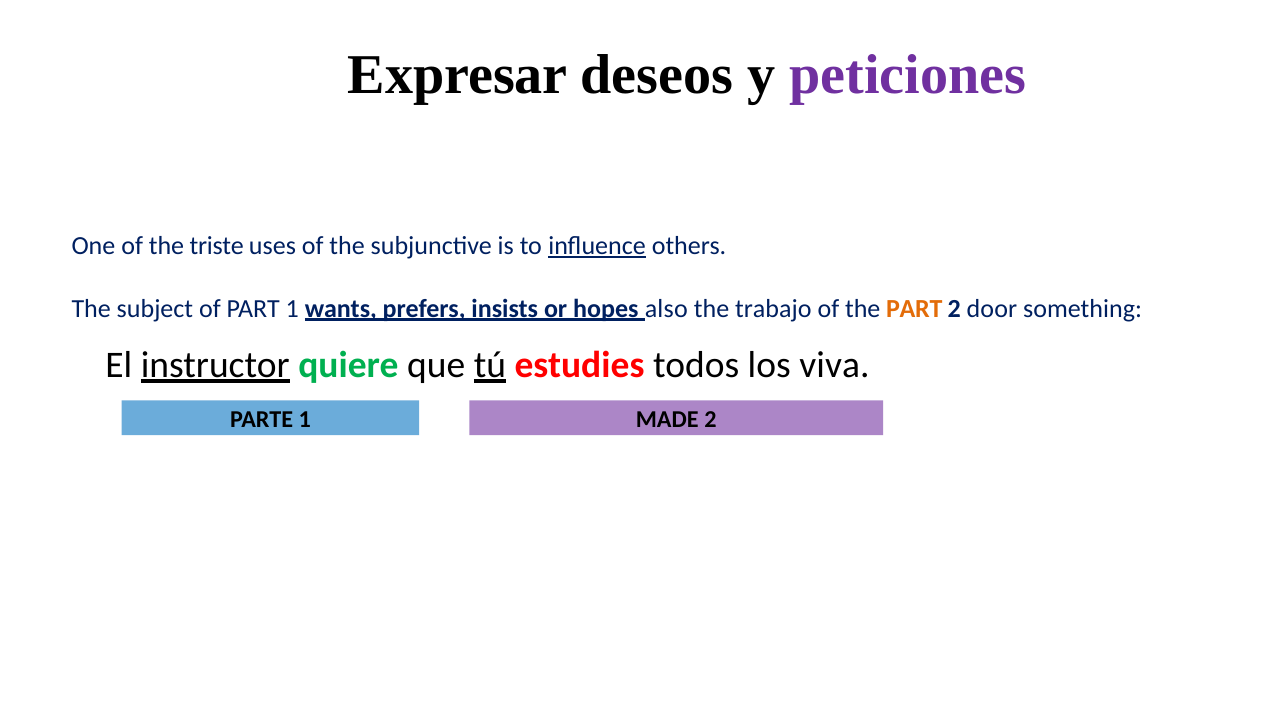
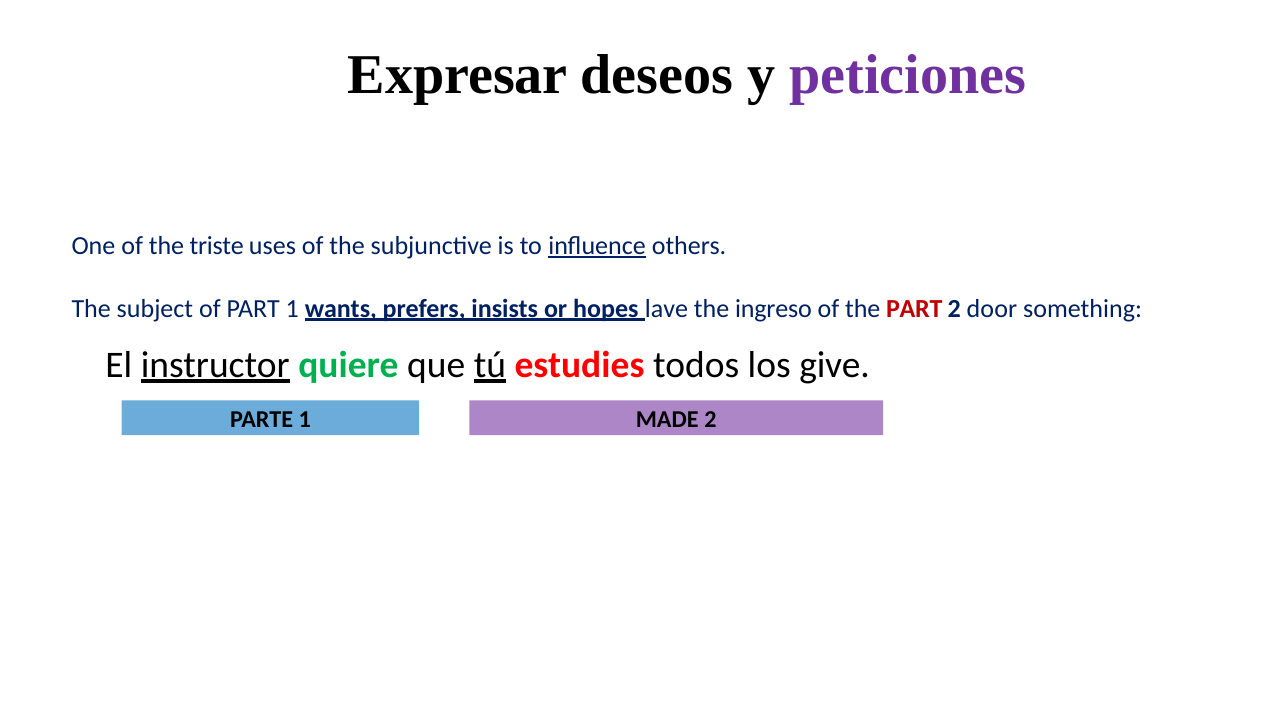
also: also -> lave (666, 308)
trabajo: trabajo -> ingreso (773, 308)
PART colour: orange -> red (914, 308)
viva: viva -> give (835, 365)
